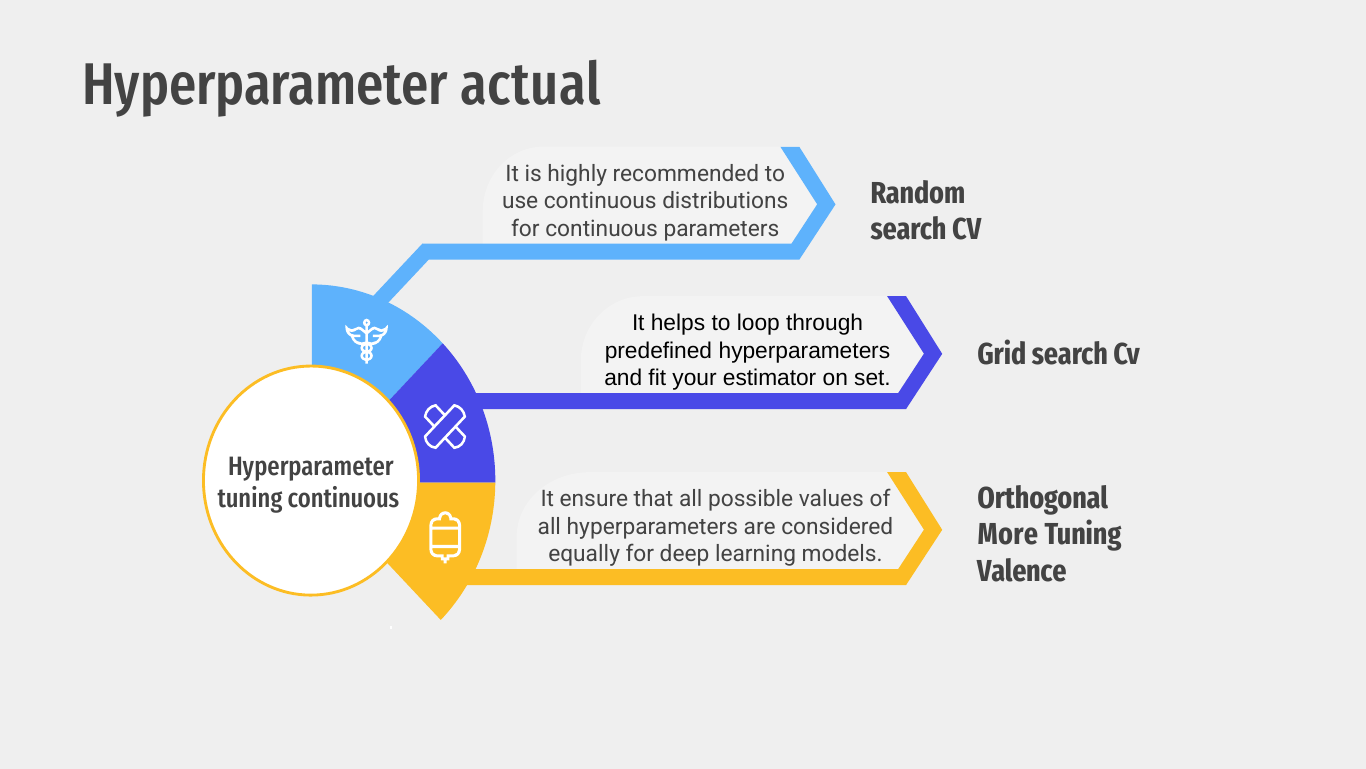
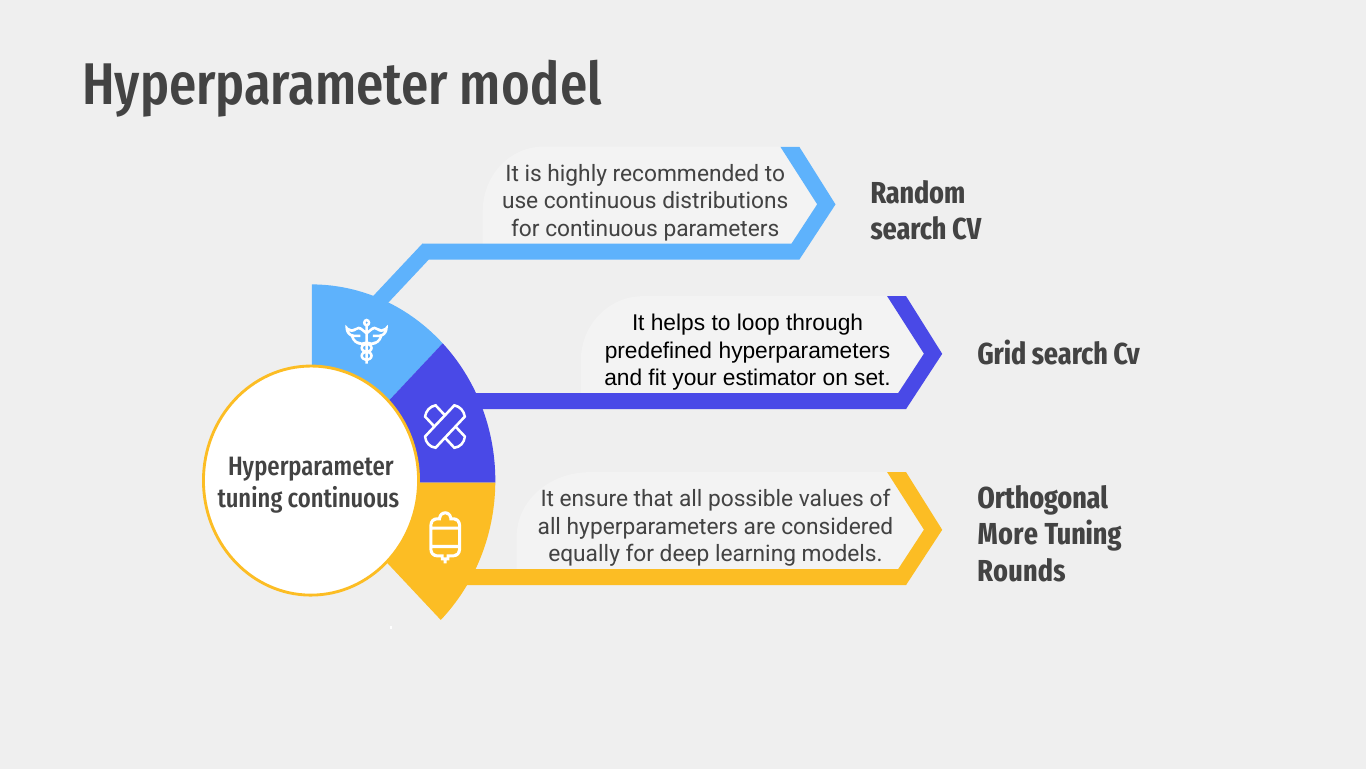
actual: actual -> model (531, 85)
Valence: Valence -> Rounds (1021, 571)
